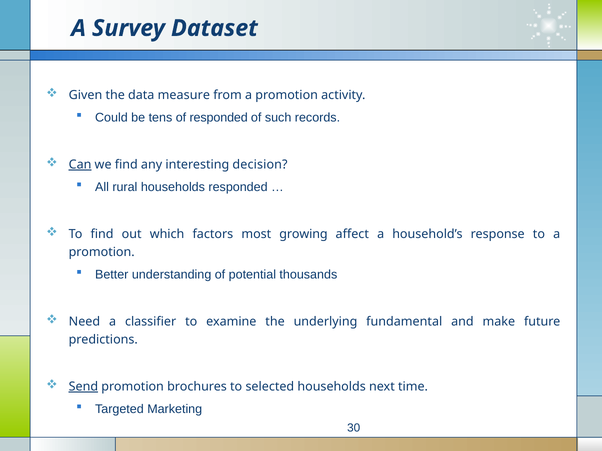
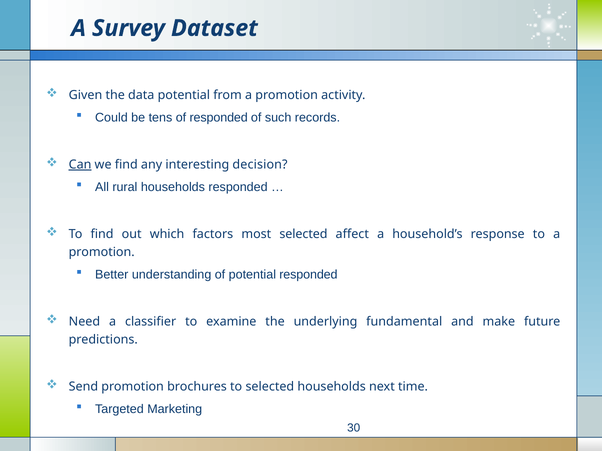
data measure: measure -> potential (184, 95)
most growing: growing -> selected (303, 234)
potential thousands: thousands -> responded (308, 275)
Send underline: present -> none (83, 387)
